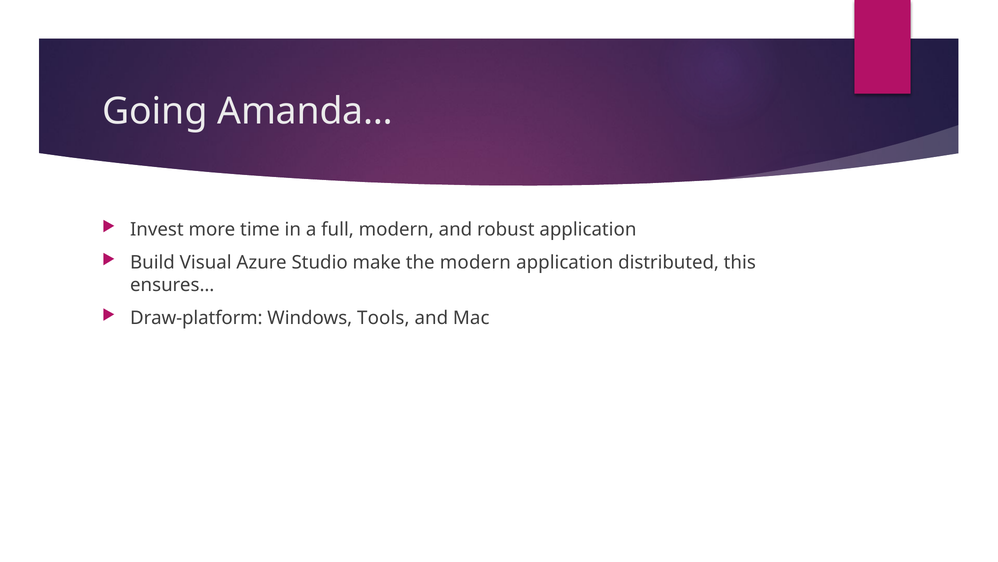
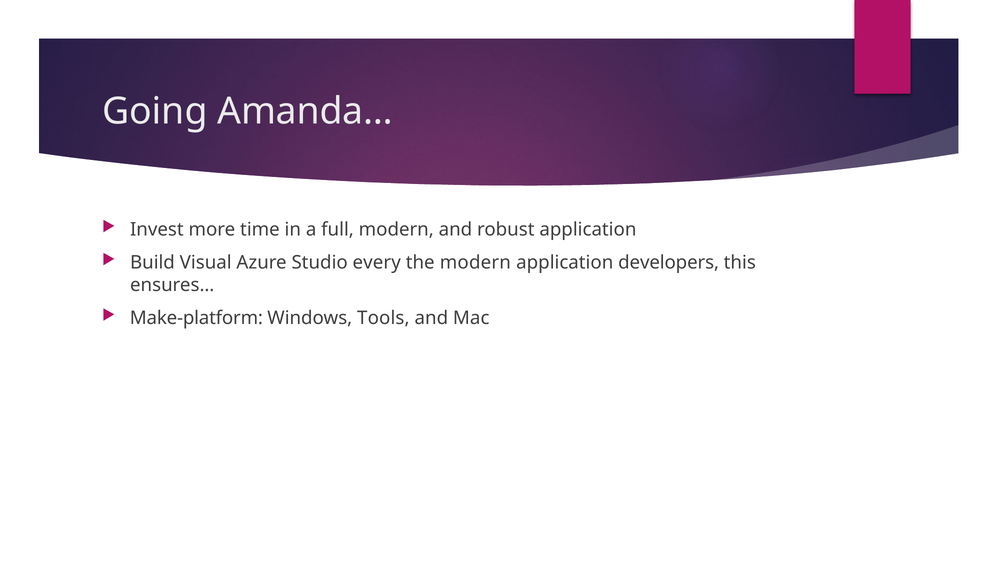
make: make -> every (377, 262)
distributed: distributed -> developers (669, 262)
Draw-platform: Draw-platform -> Make-platform (196, 318)
